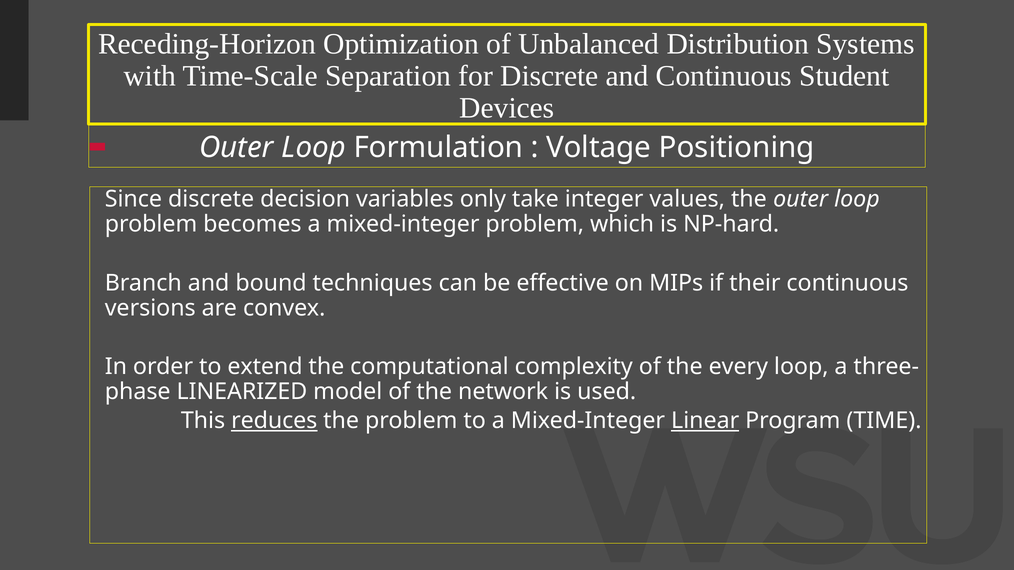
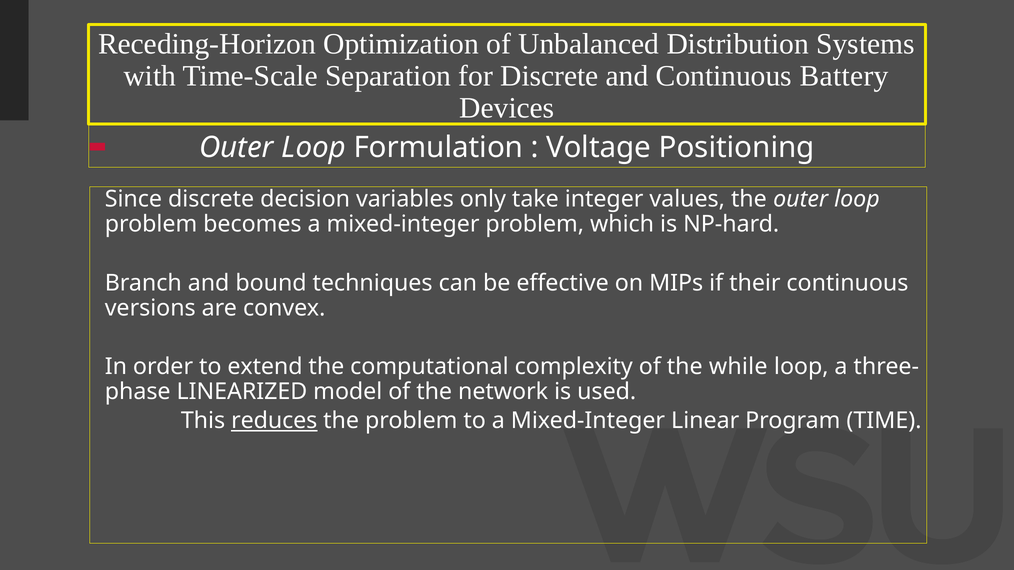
Student: Student -> Battery (844, 76)
every: every -> while (738, 367)
Linear underline: present -> none (705, 421)
